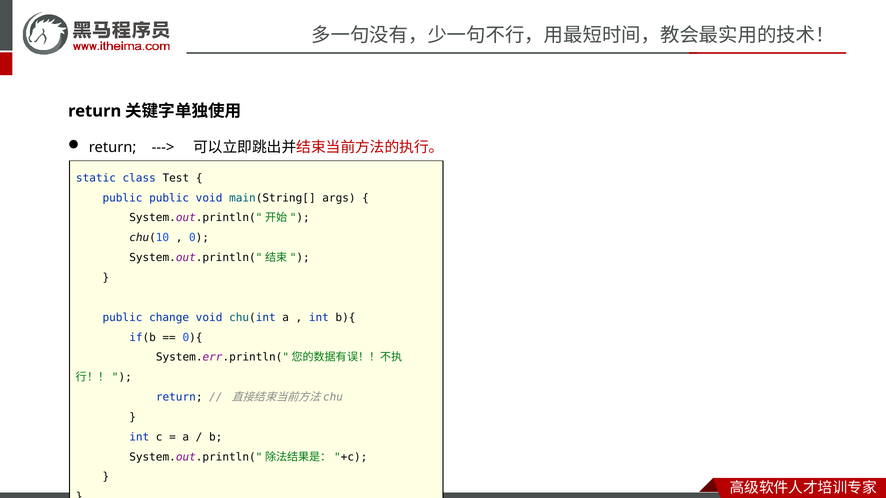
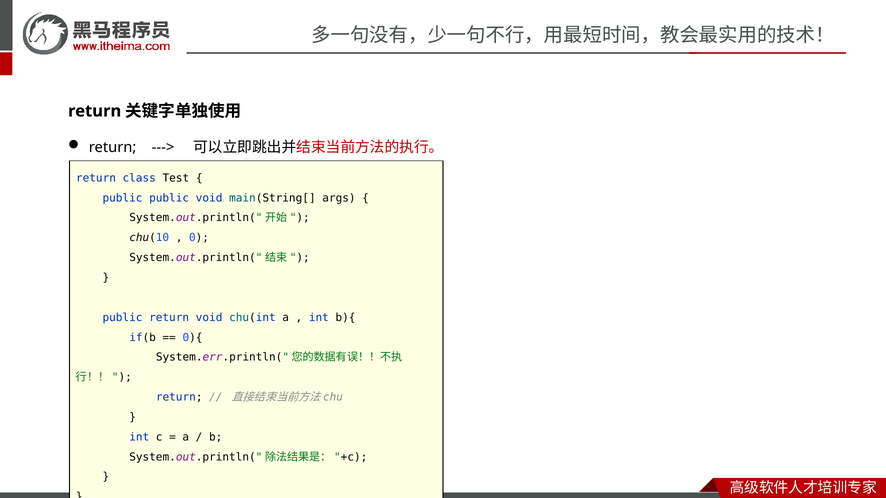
static: static -> return (96, 178)
public change: change -> return (169, 318)
